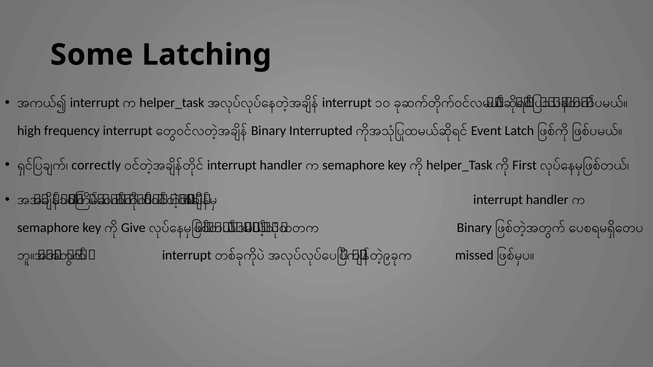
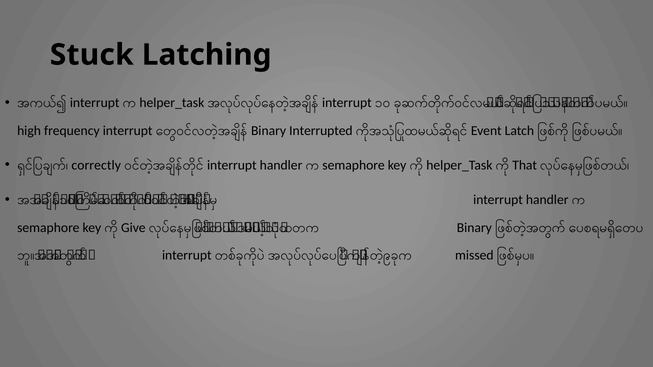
Some: Some -> Stuck (92, 55)
First: First -> That (525, 165)
